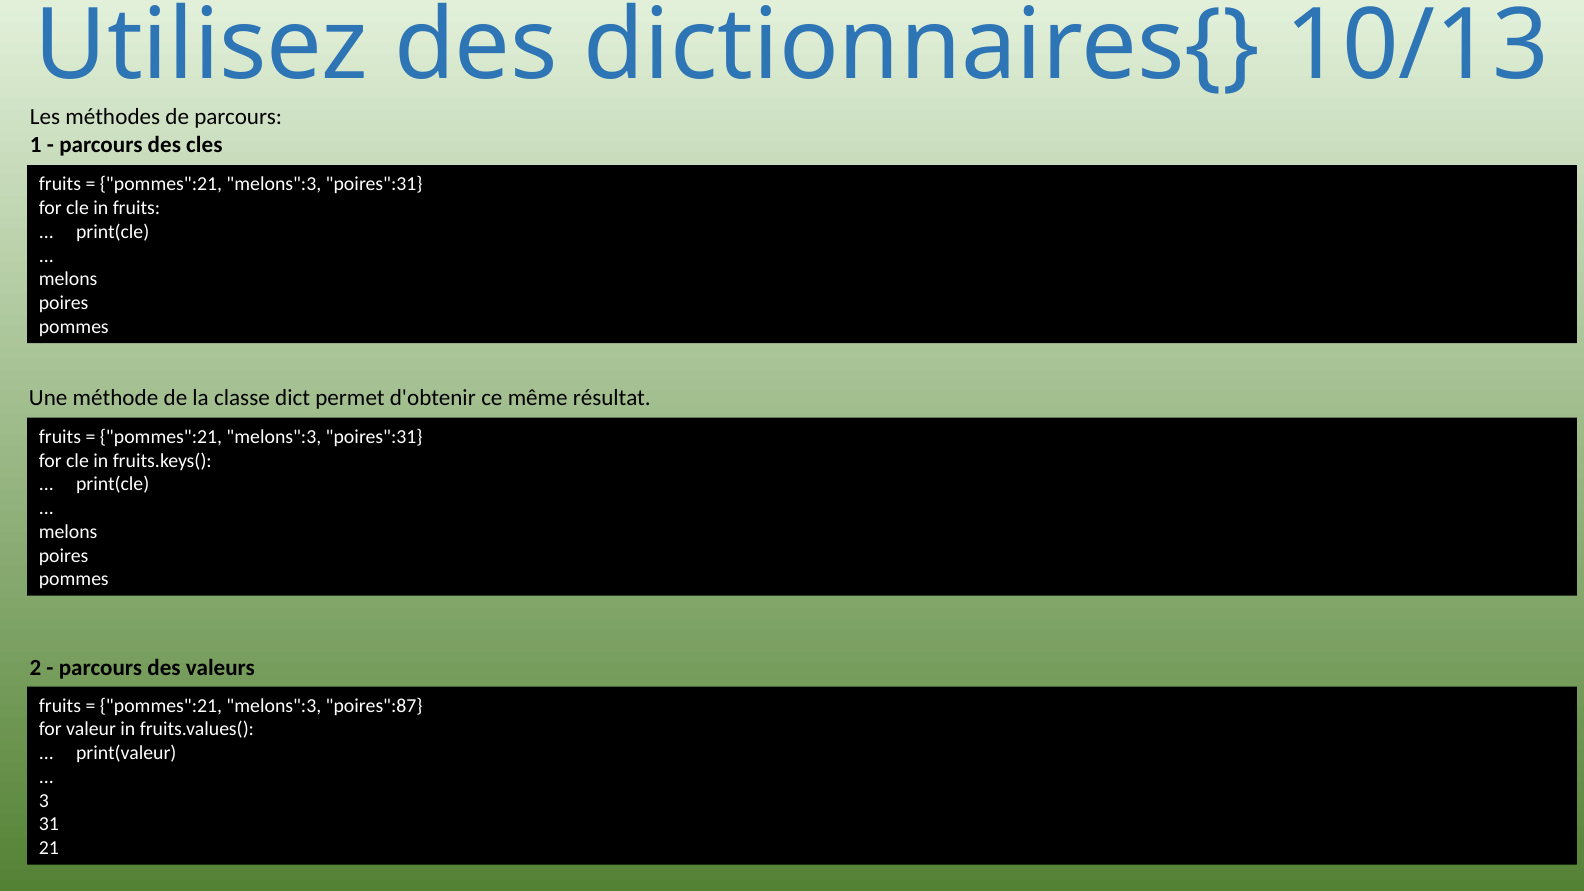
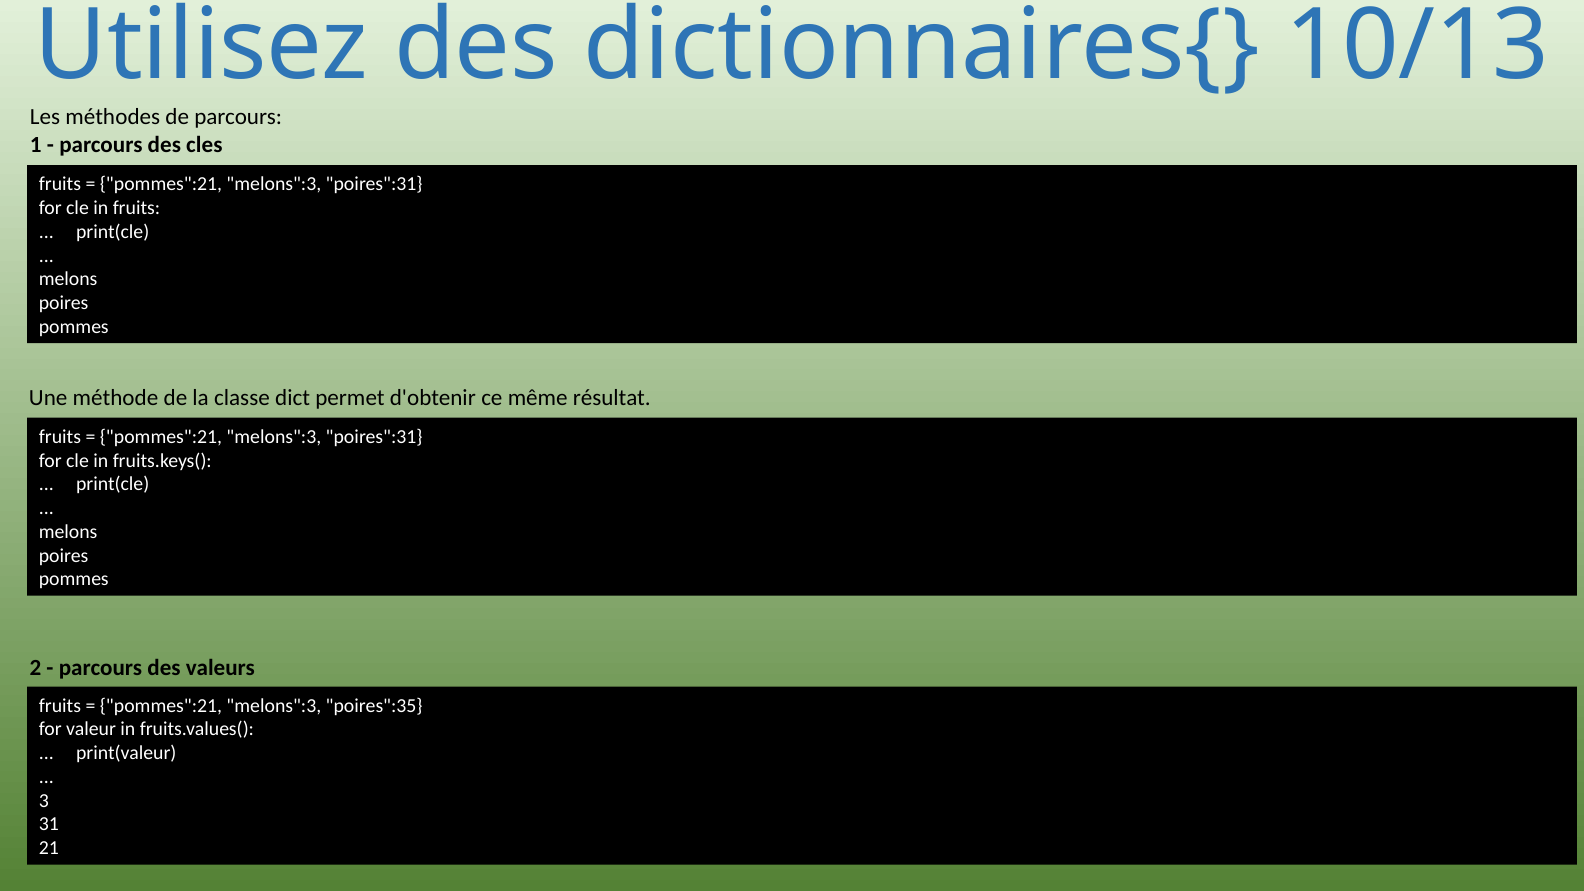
poires":87: poires":87 -> poires":35 (374, 706)
